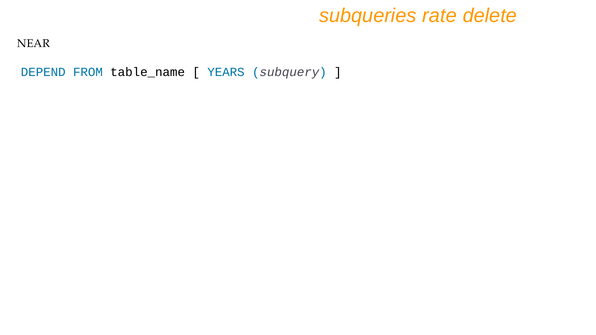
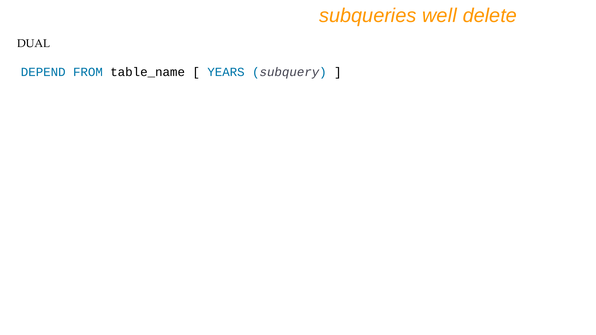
rate: rate -> well (439, 16)
NEAR: NEAR -> DUAL (34, 44)
